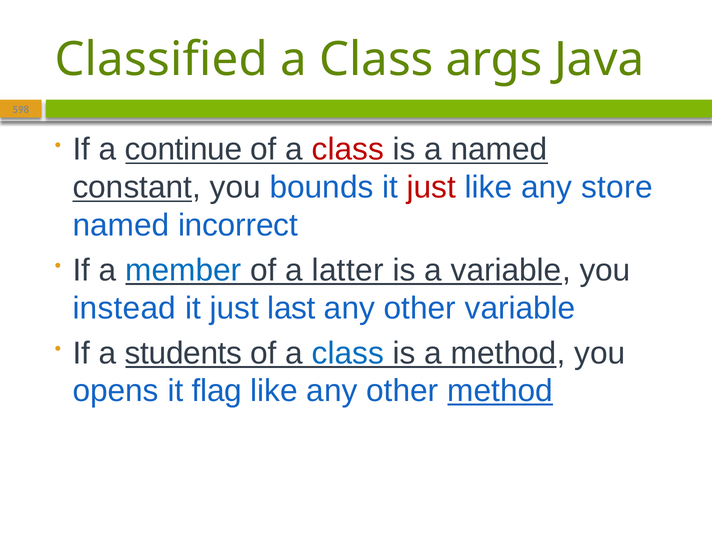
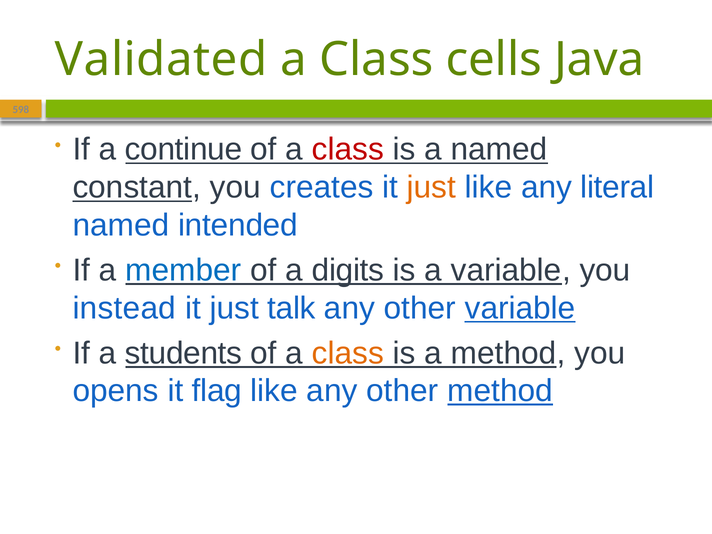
Classified: Classified -> Validated (161, 60)
args: args -> cells (494, 60)
bounds: bounds -> creates (322, 187)
just colour: red -> orange (431, 187)
store: store -> literal (617, 187)
incorrect: incorrect -> intended (238, 225)
latter: latter -> digits (348, 270)
last: last -> talk (292, 308)
variable underline: none -> present (520, 308)
class colour: blue -> orange (348, 353)
